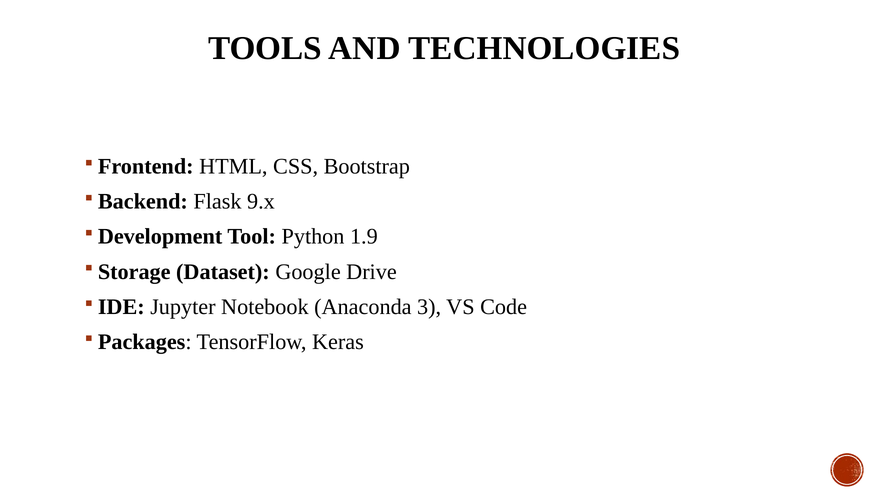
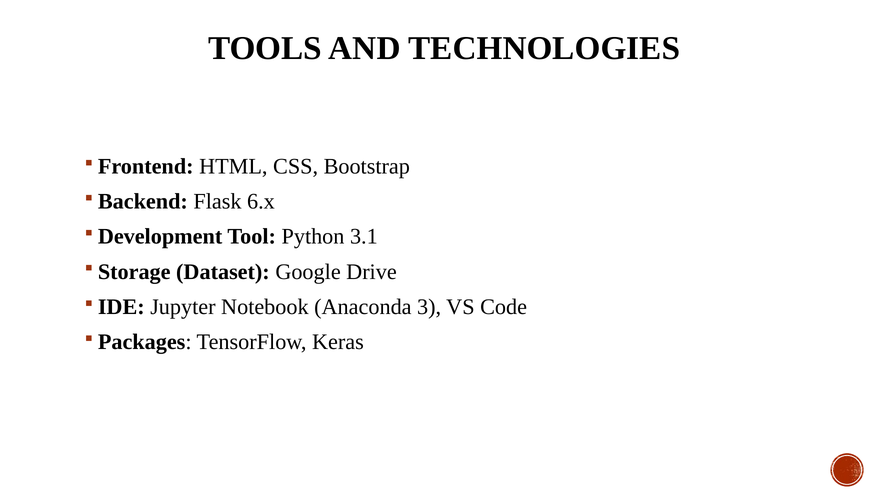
9.x: 9.x -> 6.x (261, 202)
1.9: 1.9 -> 3.1 (364, 237)
